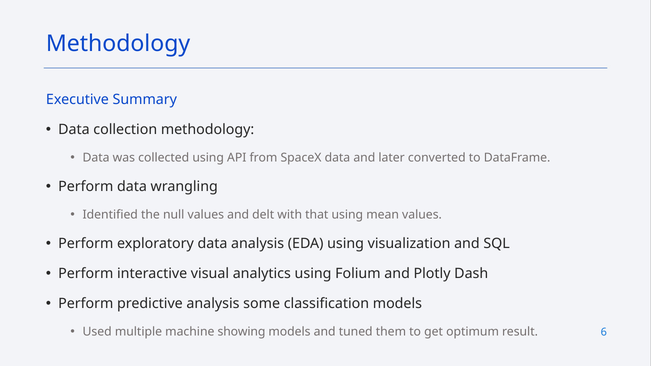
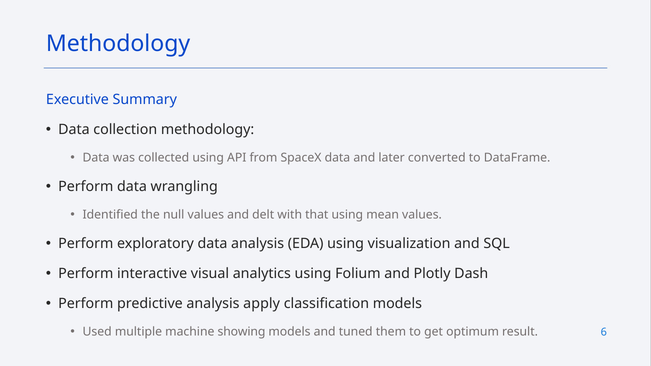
some: some -> apply (262, 304)
